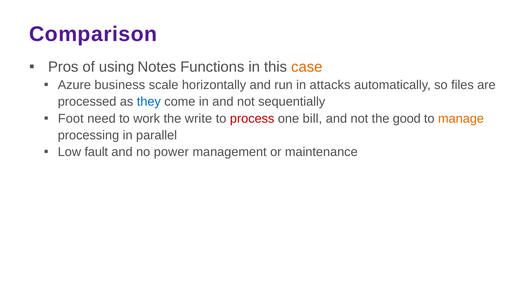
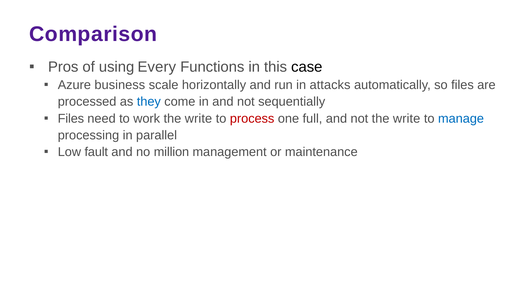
Notes: Notes -> Every (157, 67)
case colour: orange -> black (307, 67)
Foot: Foot -> Files (71, 118)
bill: bill -> full (312, 118)
not the good: good -> write (407, 118)
manage colour: orange -> blue (461, 118)
power: power -> million (171, 152)
